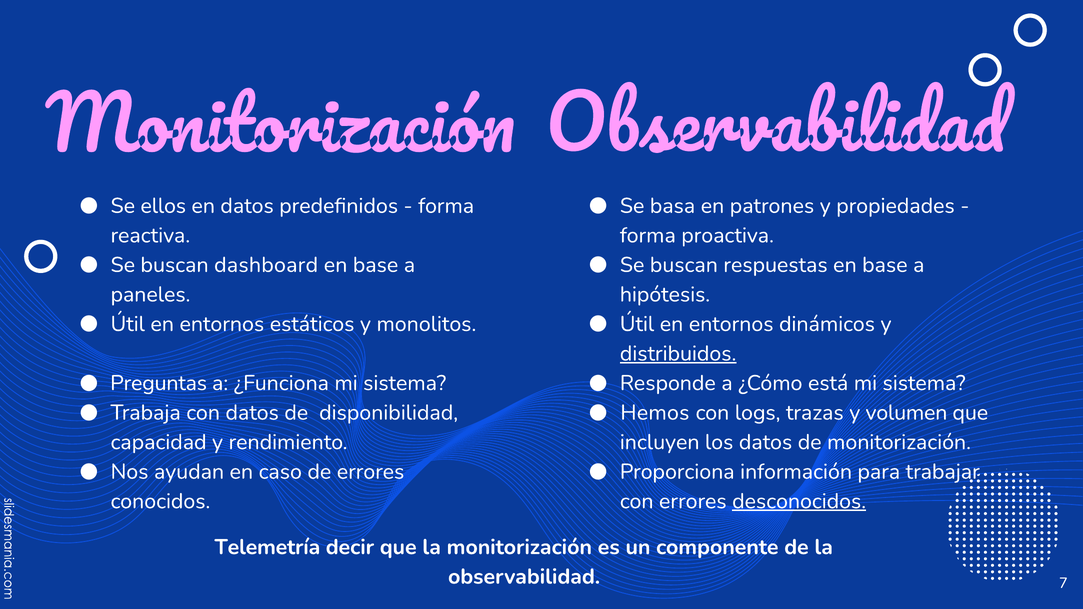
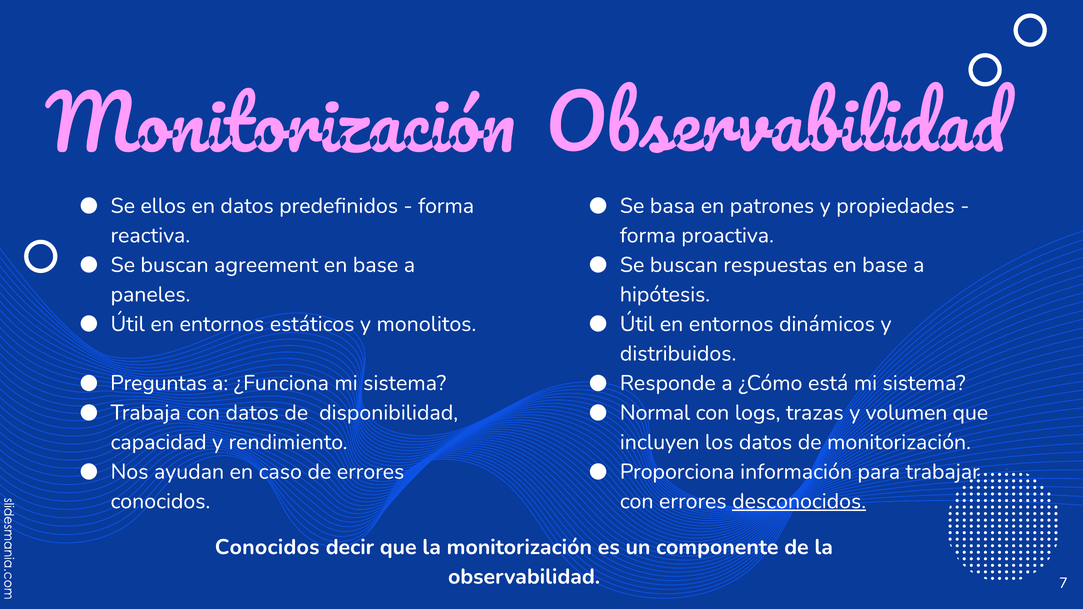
dashboard: dashboard -> agreement (266, 265)
distribuidos underline: present -> none (678, 354)
Hemos: Hemos -> Normal (655, 413)
Telemetría: Telemetría -> Conocidos (267, 547)
